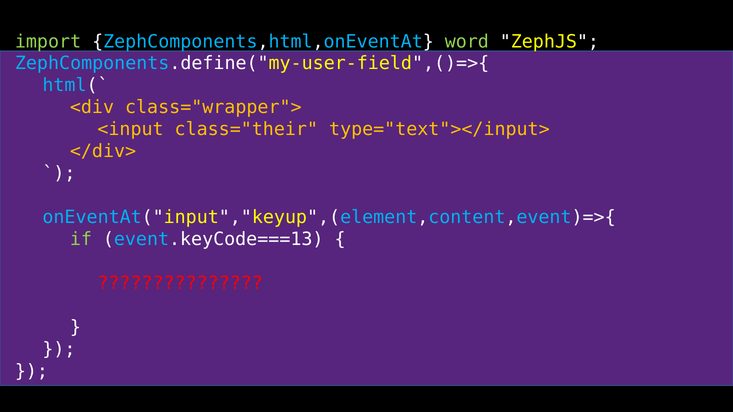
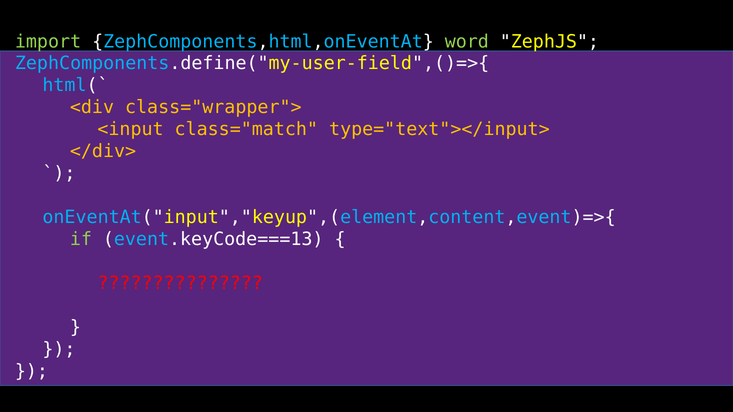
class="their: class="their -> class="match (246, 129)
